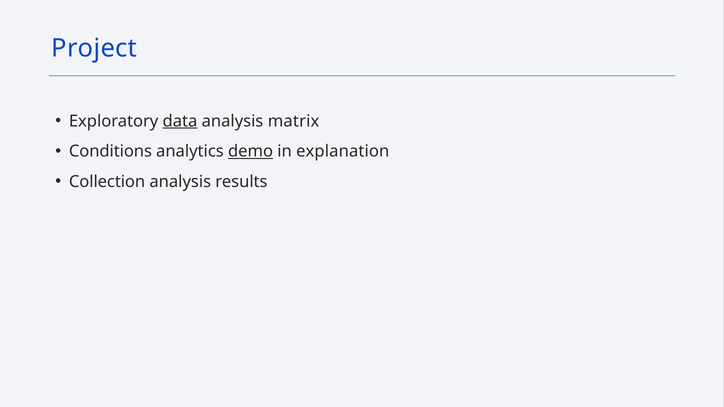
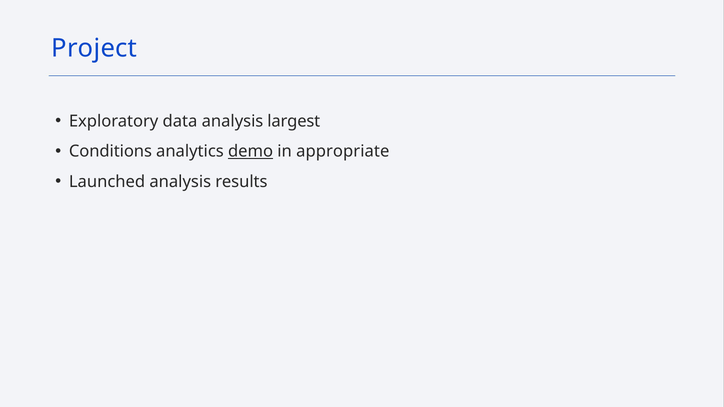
data underline: present -> none (180, 121)
matrix: matrix -> largest (294, 121)
explanation: explanation -> appropriate (343, 152)
Collection: Collection -> Launched (107, 182)
